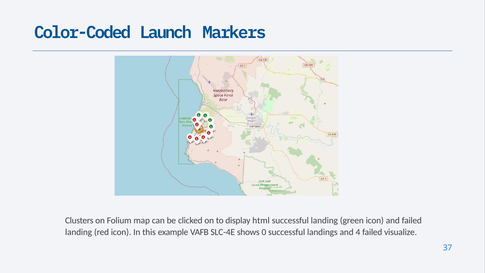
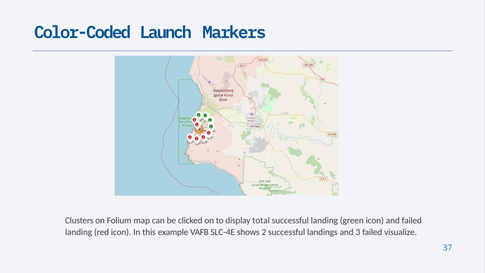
html: html -> total (261, 220)
0: 0 -> 2 (264, 232)
4: 4 -> 3 (358, 232)
